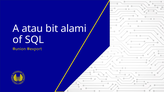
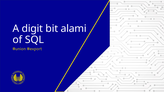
atau: atau -> digit (32, 29)
